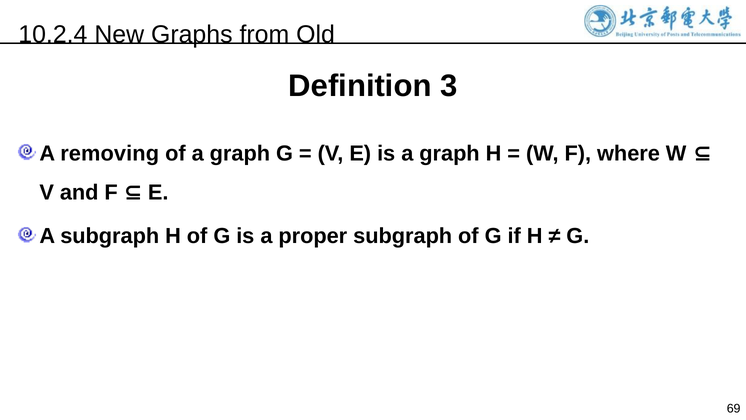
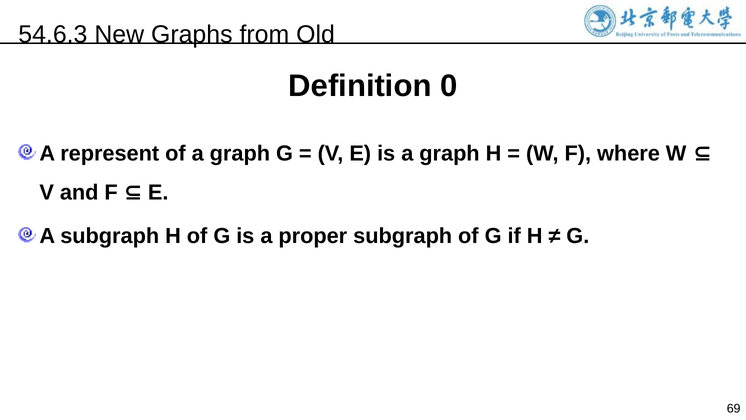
10.2.4: 10.2.4 -> 54.6.3 (53, 34)
3: 3 -> 0 (449, 86)
removing: removing -> represent (110, 153)
